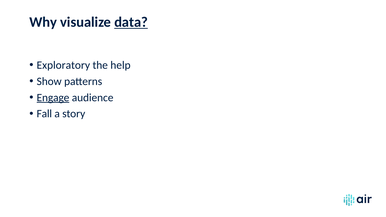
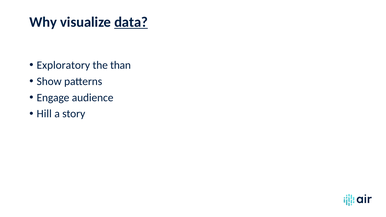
help: help -> than (121, 65)
Engage underline: present -> none (53, 98)
Fall: Fall -> Hill (44, 114)
